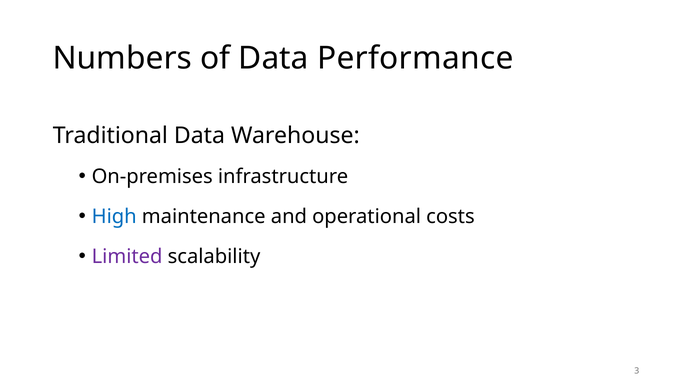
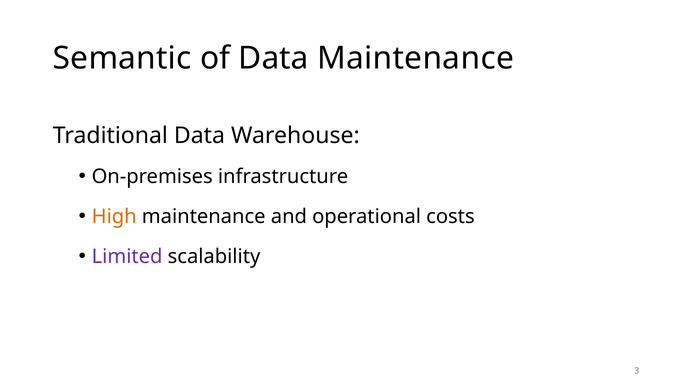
Numbers: Numbers -> Semantic (122, 58)
Data Performance: Performance -> Maintenance (415, 58)
High colour: blue -> orange (114, 217)
